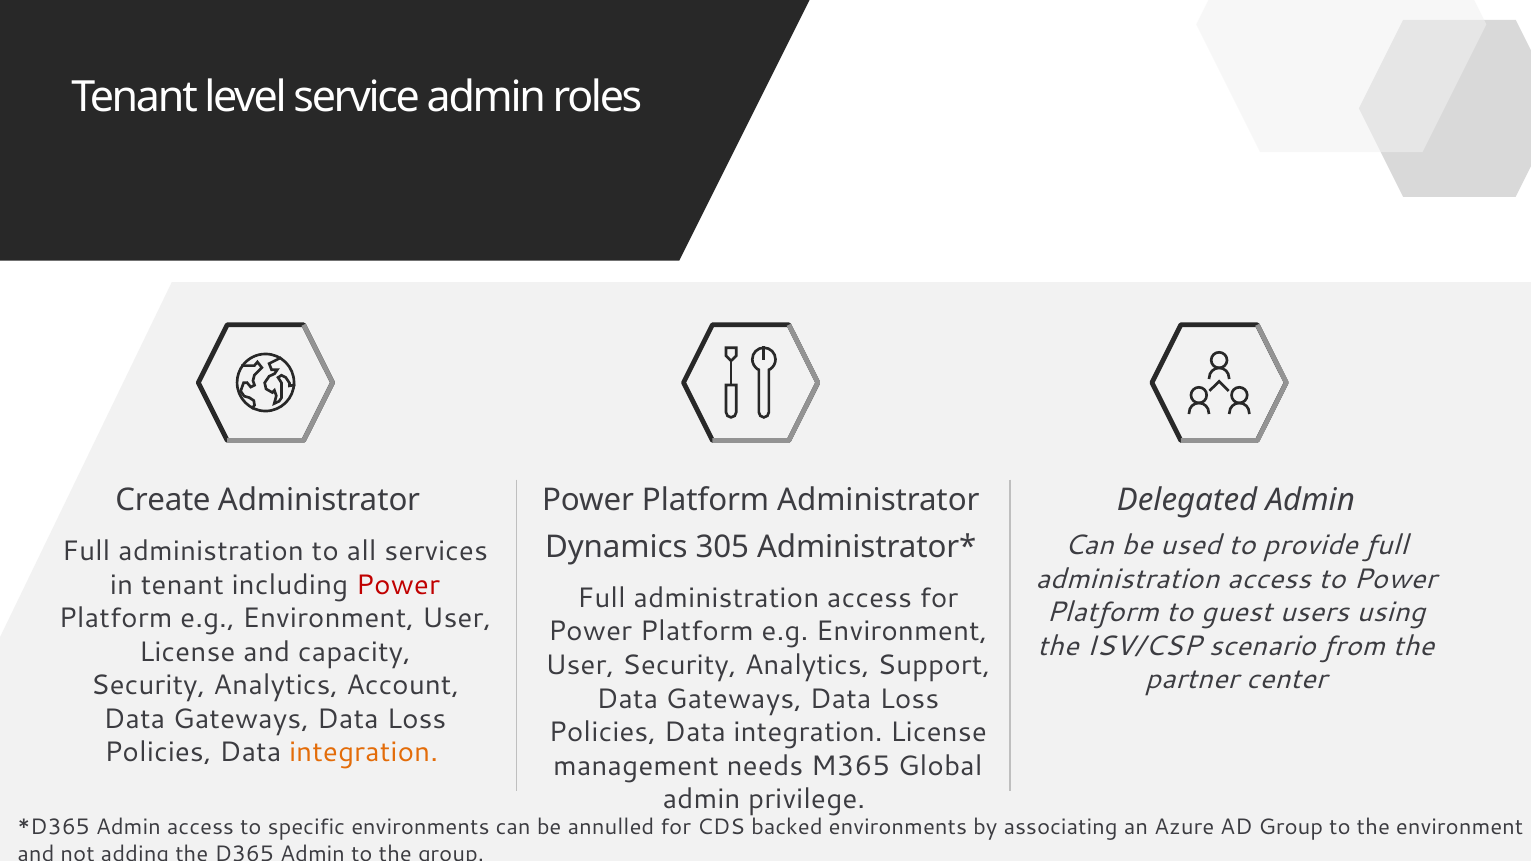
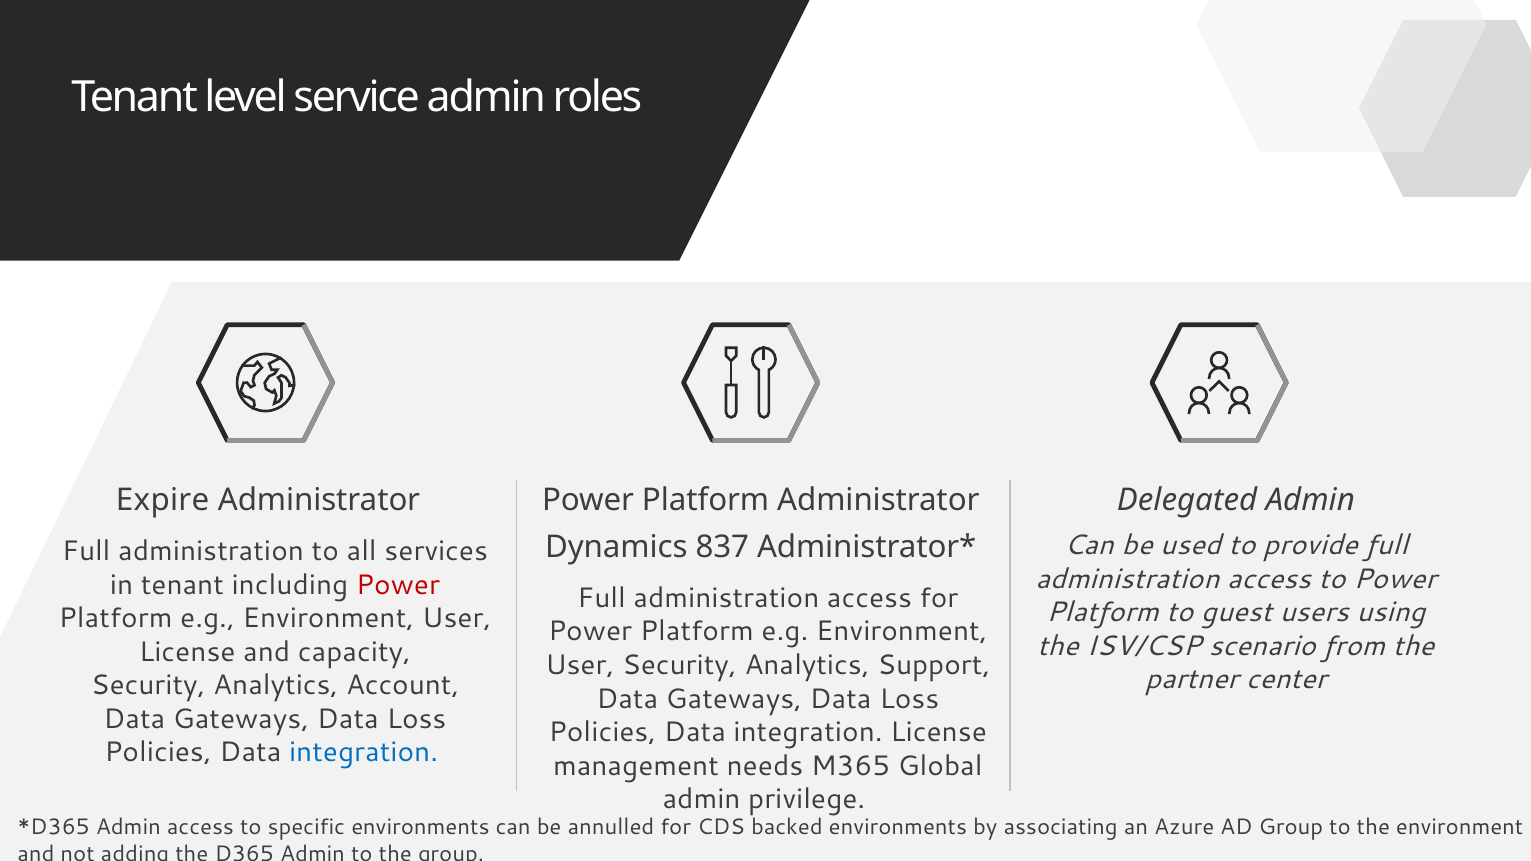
Create: Create -> Expire (163, 501)
305: 305 -> 837 (722, 547)
integration colour: orange -> blue (364, 753)
